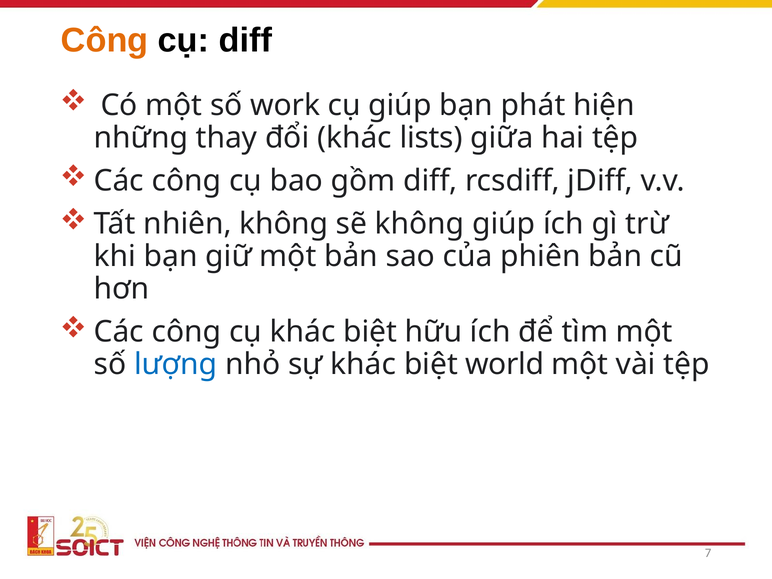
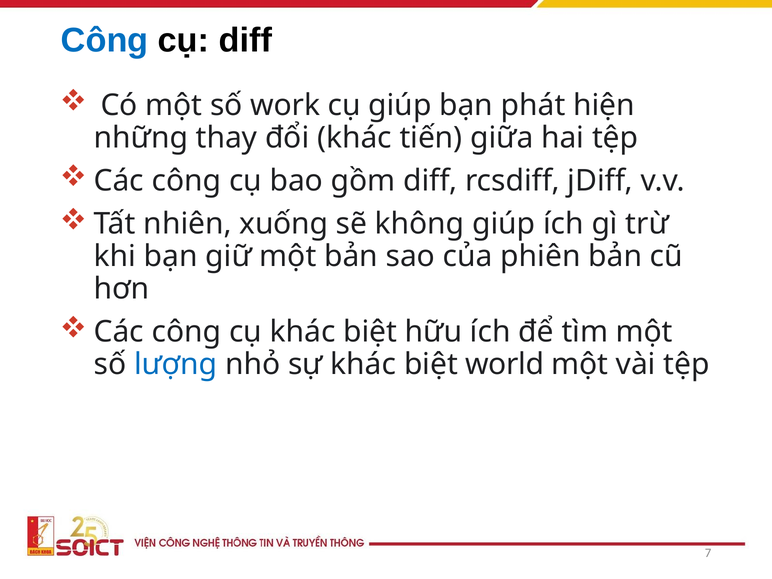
Công colour: orange -> blue (105, 41)
lists: lists -> tiến (431, 138)
nhiên không: không -> xuống (284, 224)
